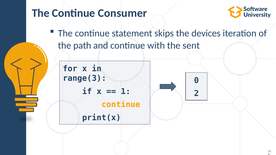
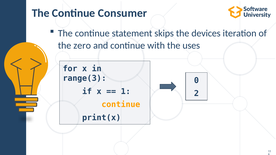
path: path -> zero (82, 46)
sent: sent -> uses (191, 46)
